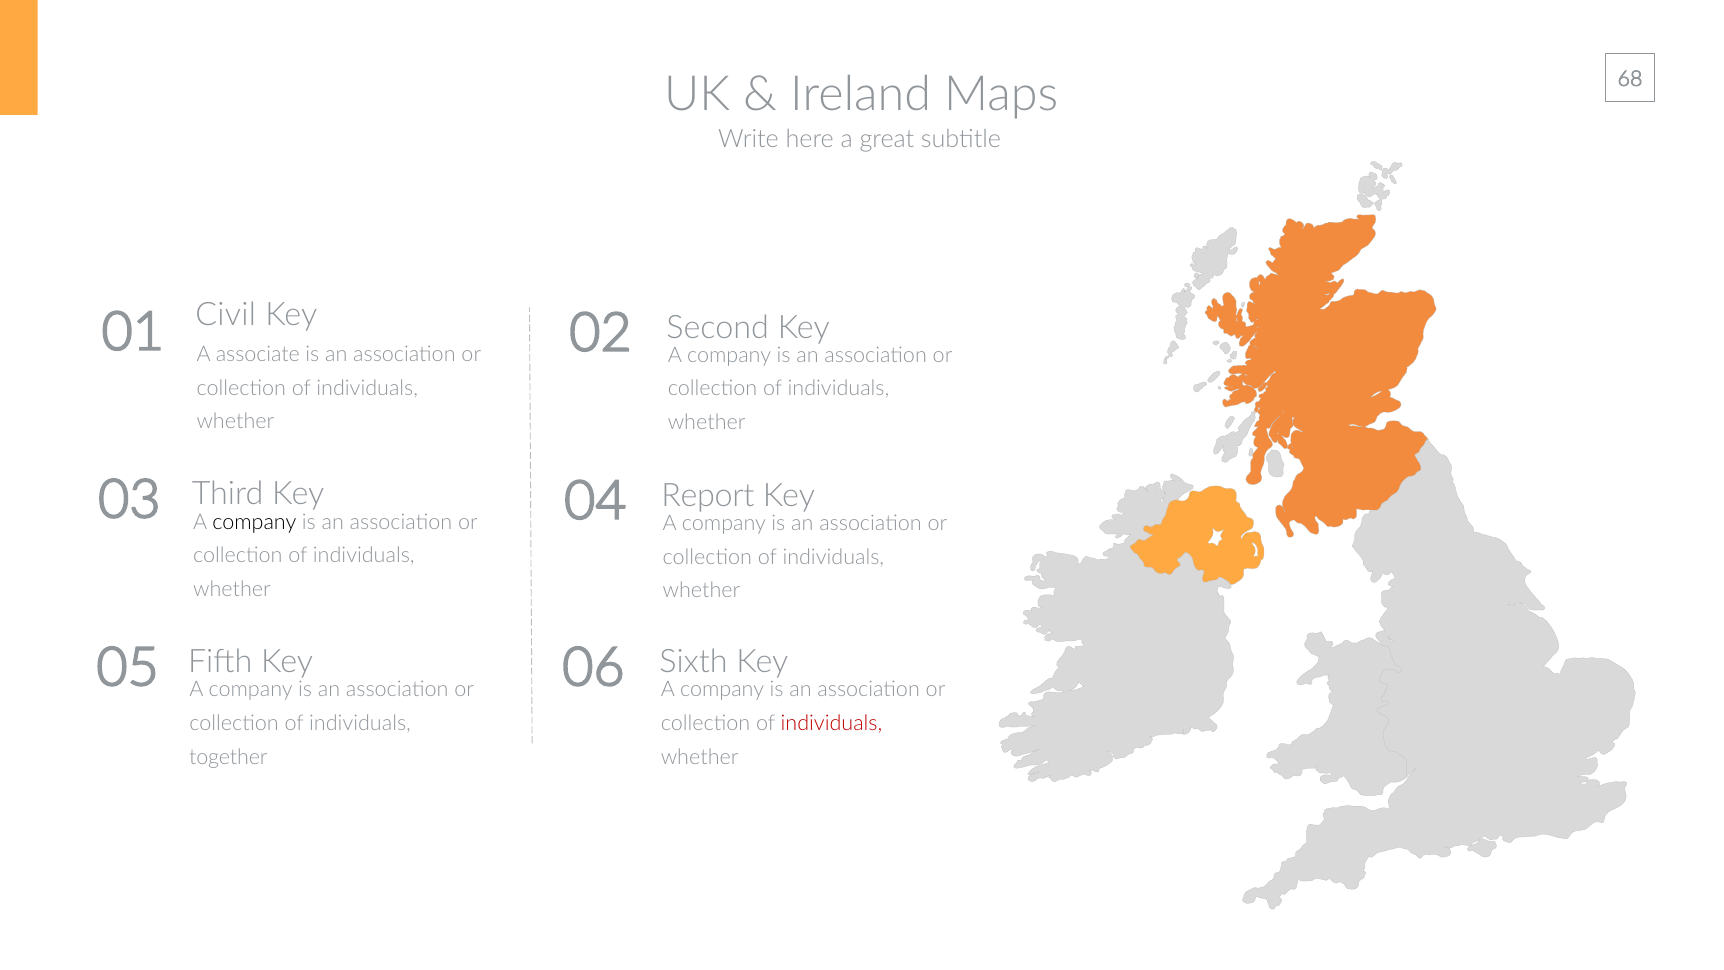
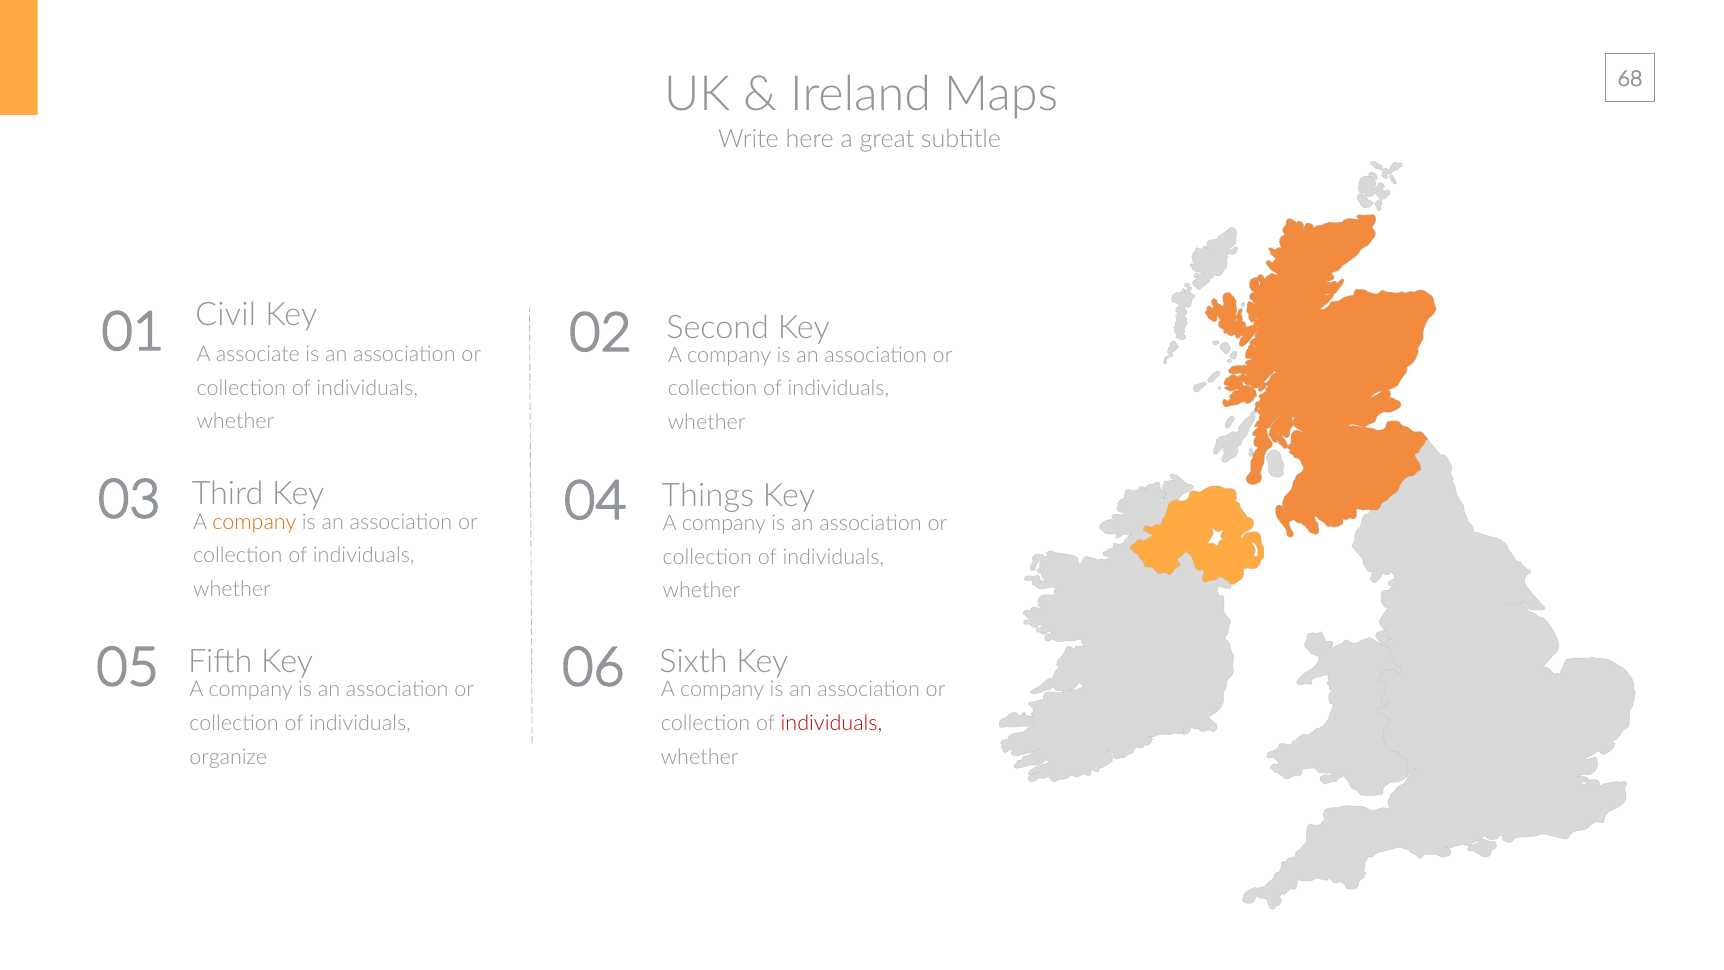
Report: Report -> Things (708, 496)
company colour: black -> orange (254, 522)
together: together -> organize (228, 757)
